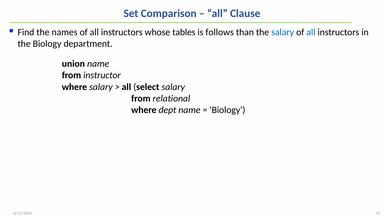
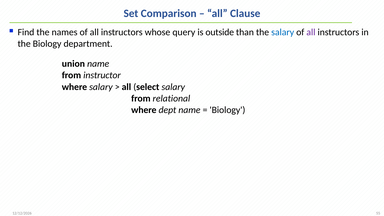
tables: tables -> query (184, 32)
follows: follows -> outside (220, 32)
all colour: blue -> purple (311, 32)
